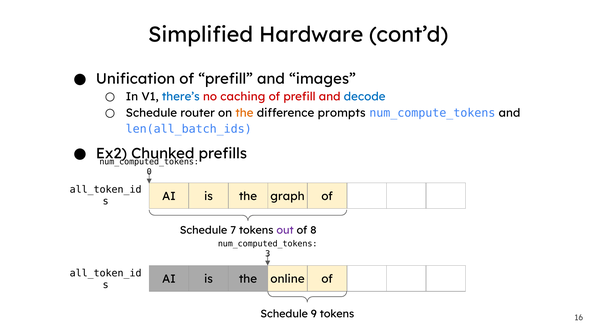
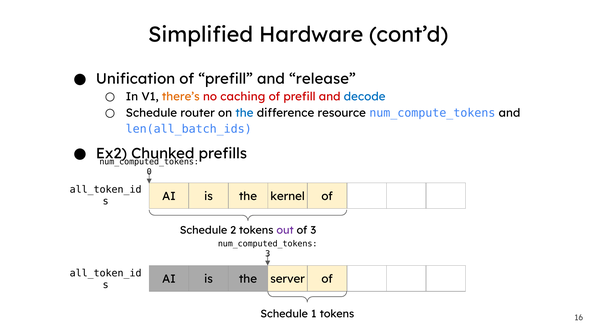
images: images -> release (322, 79)
there’s colour: blue -> orange (181, 97)
the colour: orange -> blue (244, 113)
prompts: prompts -> resource (342, 113)
graph: graph -> kernel (288, 196)
7: 7 -> 2 (233, 230)
of 8: 8 -> 3 (313, 230)
online: online -> server (288, 279)
9: 9 -> 1 (314, 314)
